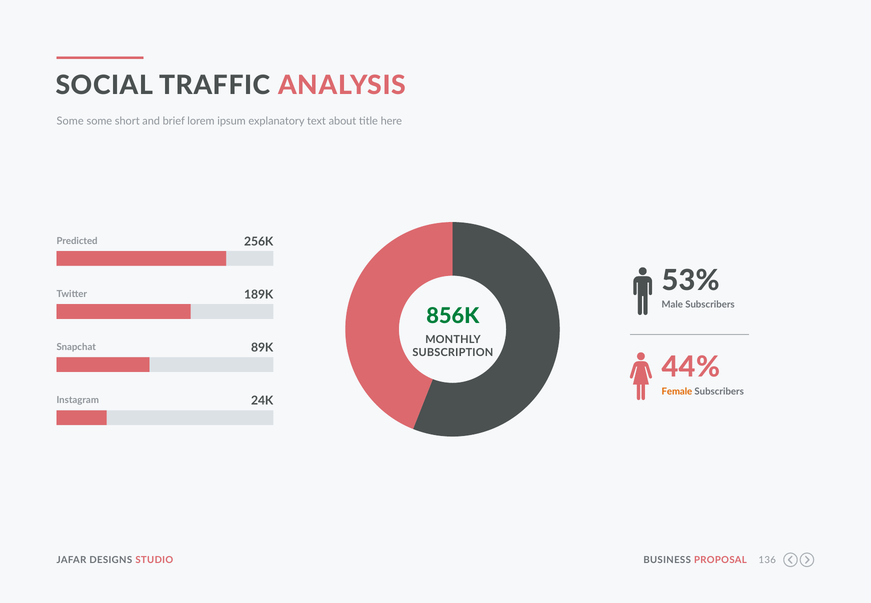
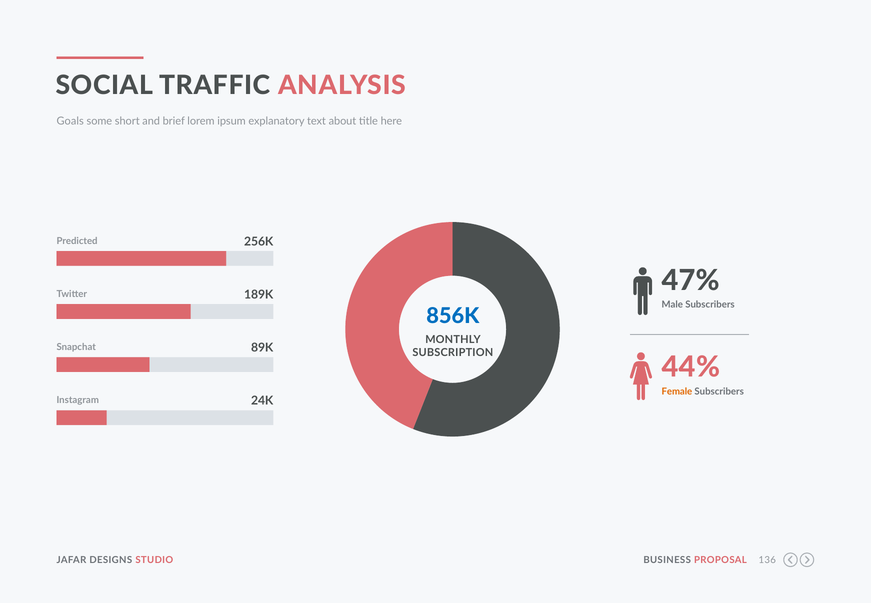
Some: Some -> Goals (70, 121)
53%: 53% -> 47% (691, 281)
856K colour: green -> blue (453, 316)
